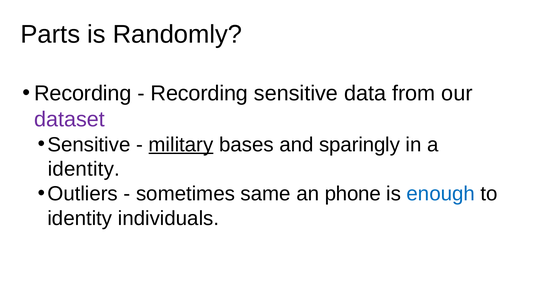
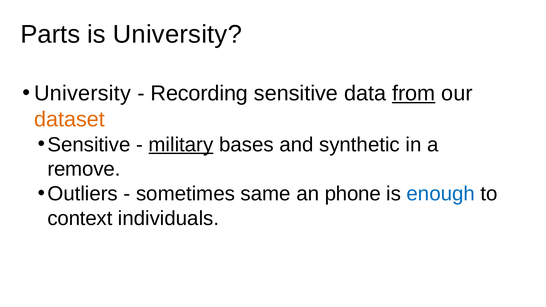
is Randomly: Randomly -> University (177, 34)
Recording: Recording -> University (83, 94)
from underline: none -> present (414, 94)
dataset colour: purple -> orange (69, 119)
sparingly: sparingly -> synthetic (359, 145)
identity: identity -> remove (84, 169)
identity: identity -> context (80, 218)
